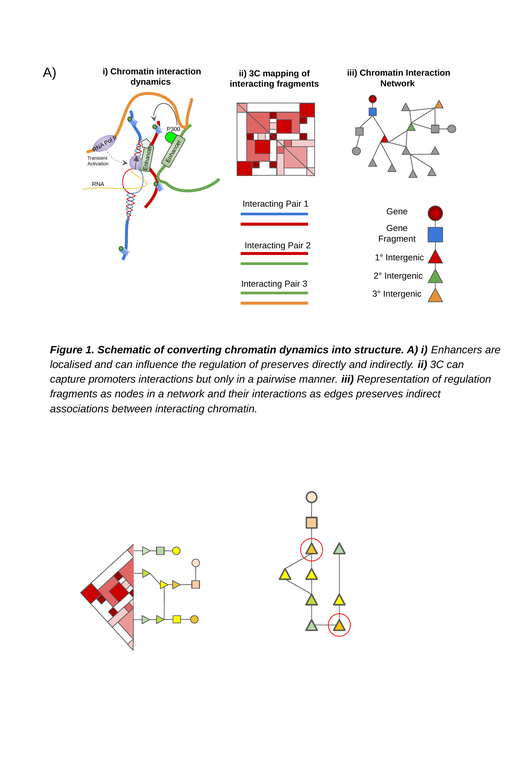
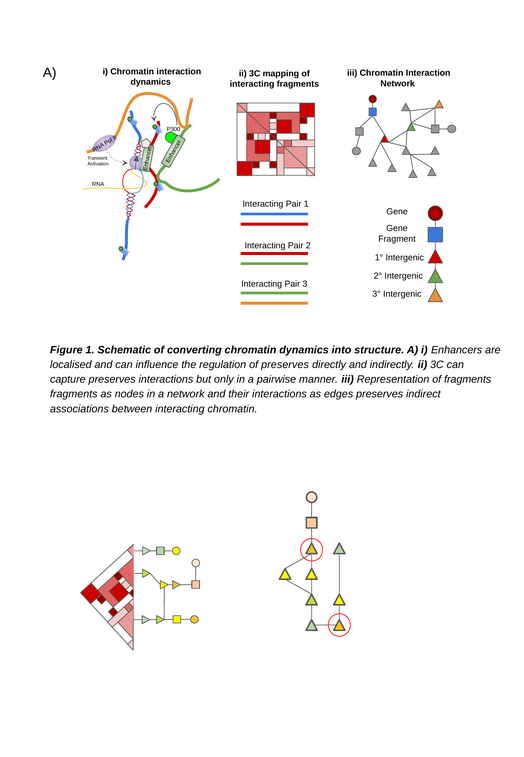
capture promoters: promoters -> preserves (112, 379)
of regulation: regulation -> fragments (468, 379)
